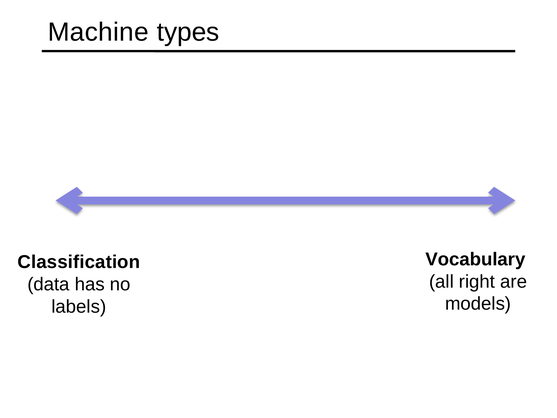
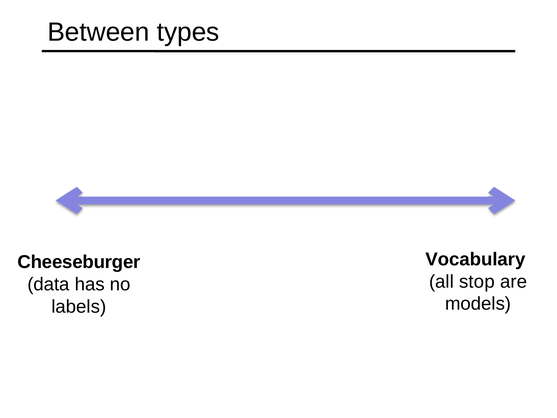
Machine: Machine -> Between (98, 32)
Classification: Classification -> Cheeseburger (79, 262)
right: right -> stop (477, 281)
